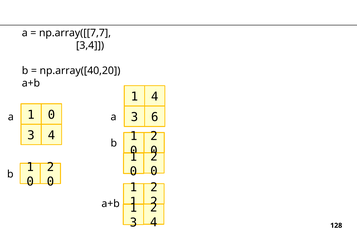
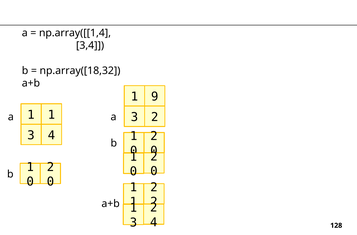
np.array([[7,7: np.array([[7,7 -> np.array([[1,4 (75, 33)
np.array([40,20: np.array([40,20 -> np.array([18,32 (80, 70)
1 4: 4 -> 9 (155, 96)
0: 0 -> 1 (51, 115)
6: 6 -> 2 (155, 117)
